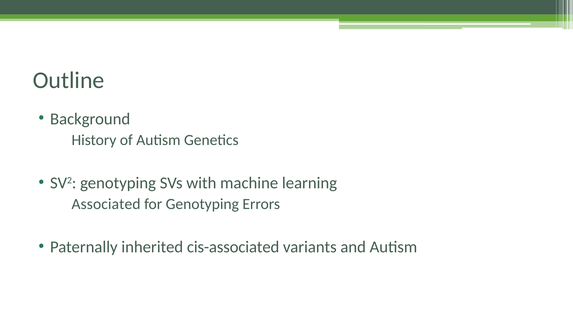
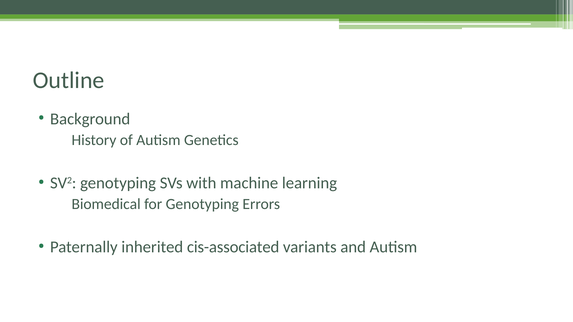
Associated: Associated -> Biomedical (106, 204)
